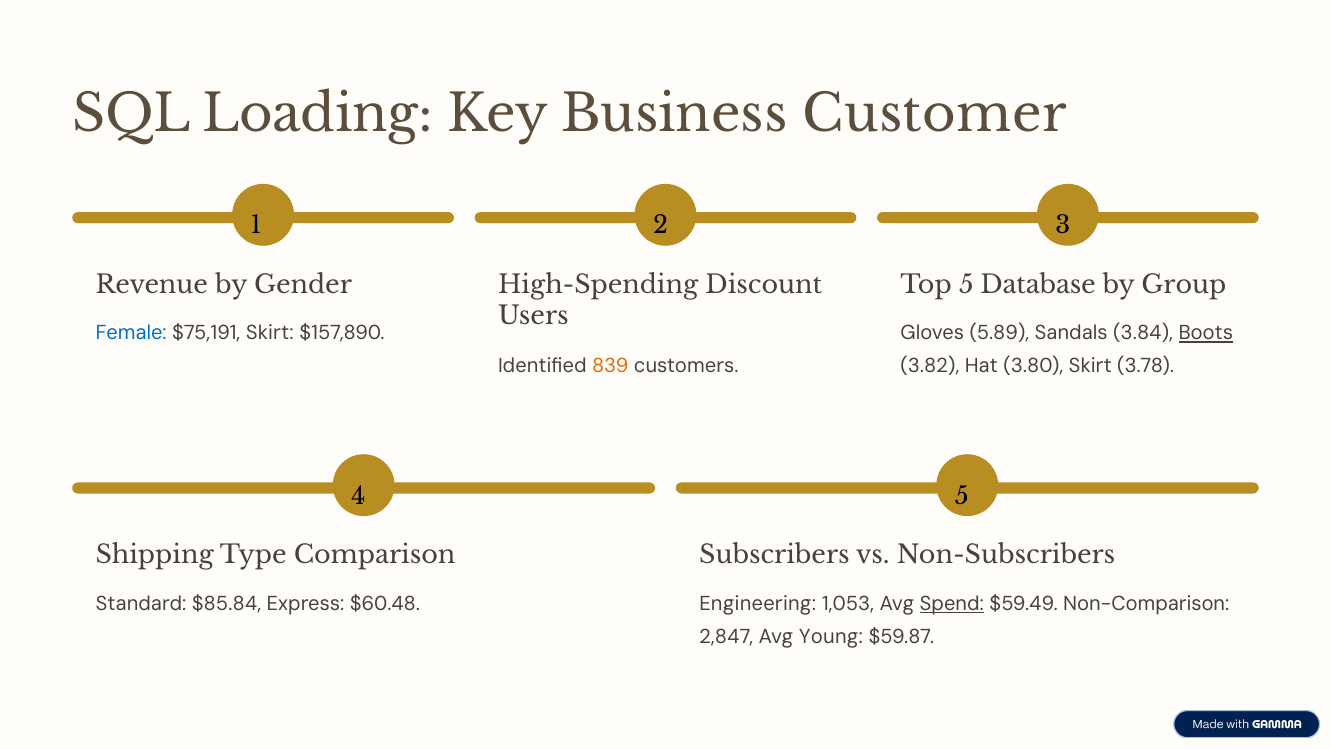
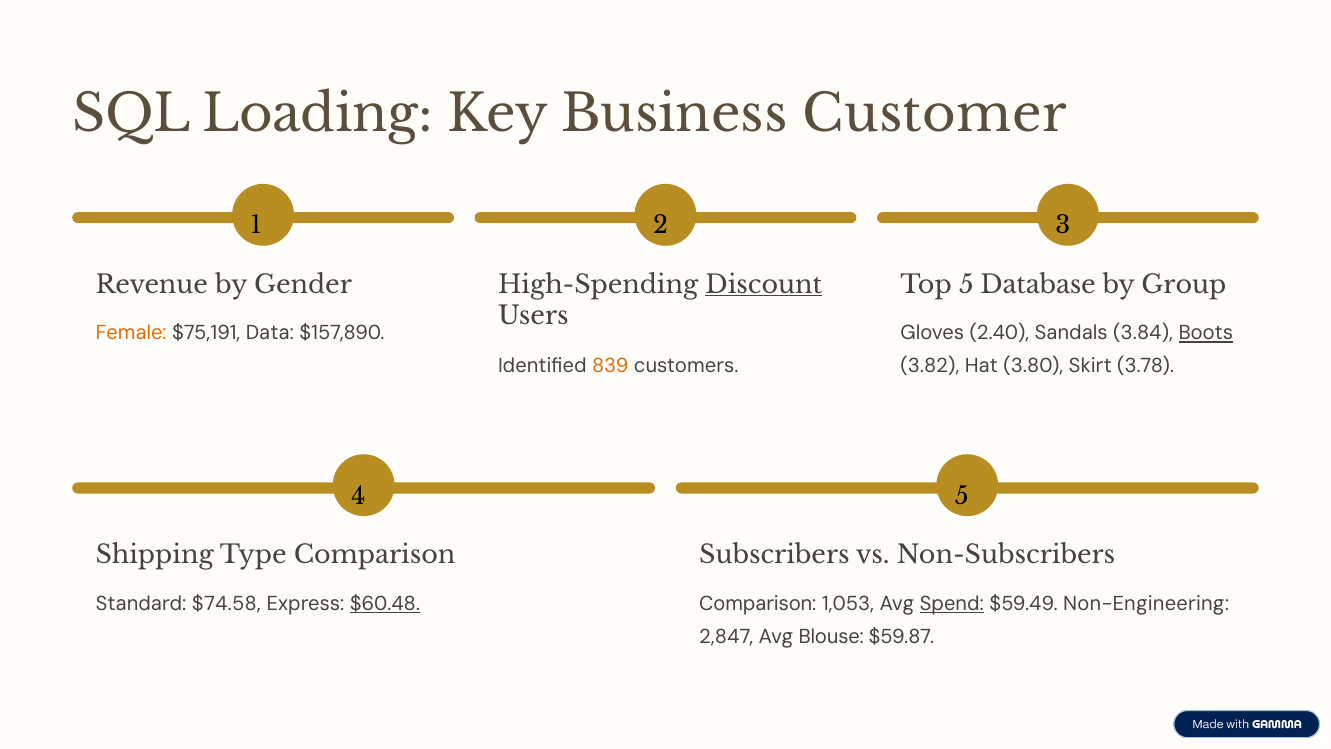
Discount underline: none -> present (764, 285)
Female colour: blue -> orange (131, 333)
$75,191 Skirt: Skirt -> Data (270, 333)
5.89: 5.89 -> 2.40 (999, 333)
$85.84: $85.84 -> $74.58 (226, 603)
$60.48 underline: none -> present (385, 603)
Engineering: Engineering -> Comparison (758, 603)
Non-Comparison: Non-Comparison -> Non-Engineering (1146, 603)
Young: Young -> Blouse (831, 636)
